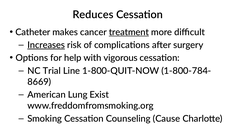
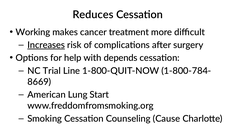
Catheter: Catheter -> Working (33, 32)
treatment underline: present -> none (129, 32)
vigorous: vigorous -> depends (121, 58)
Exist: Exist -> Start (99, 95)
